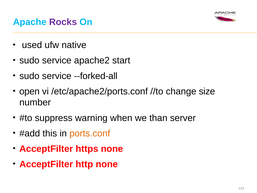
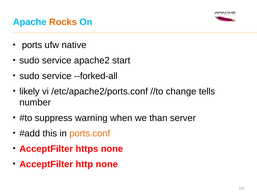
Rocks colour: purple -> orange (63, 22)
used: used -> ports (32, 45)
open: open -> likely (29, 91)
size: size -> tells (207, 91)
